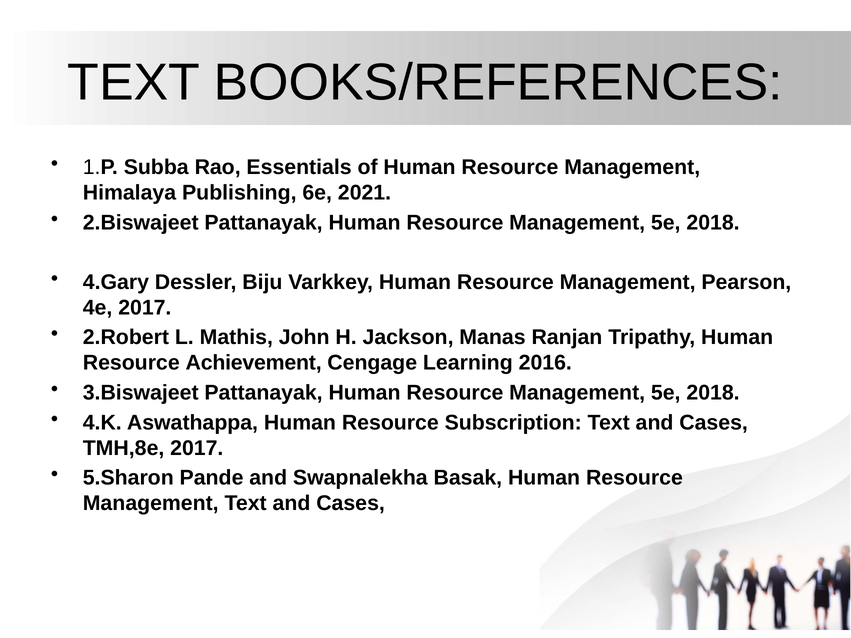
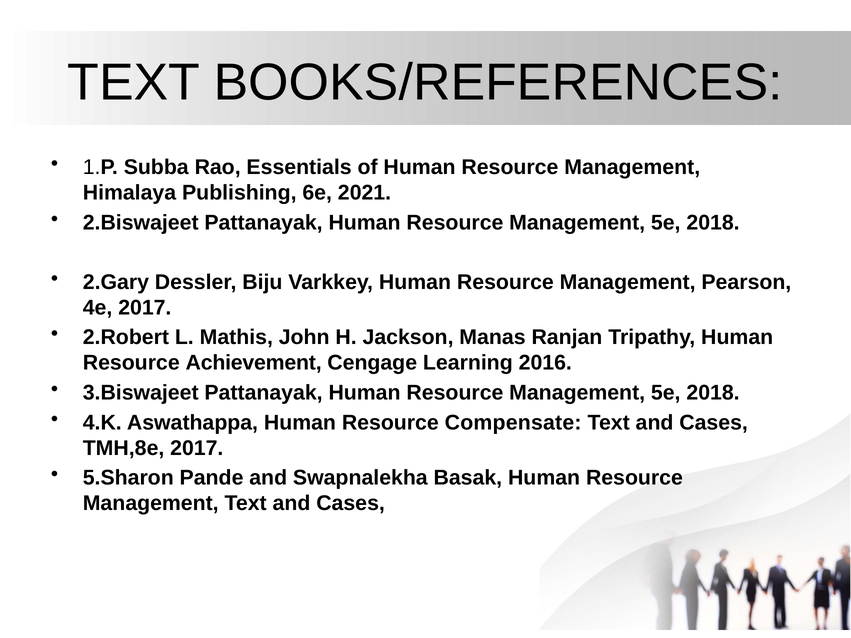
4.Gary: 4.Gary -> 2.Gary (116, 282)
Subscription: Subscription -> Compensate (513, 423)
